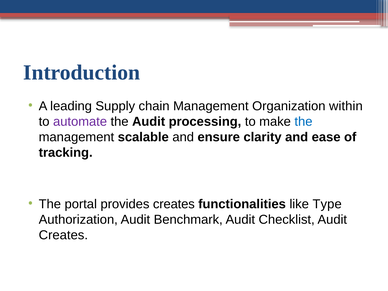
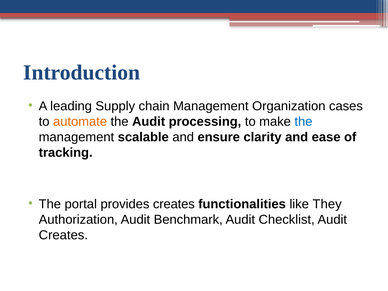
within: within -> cases (346, 106)
automate colour: purple -> orange (80, 122)
Type: Type -> They (327, 204)
